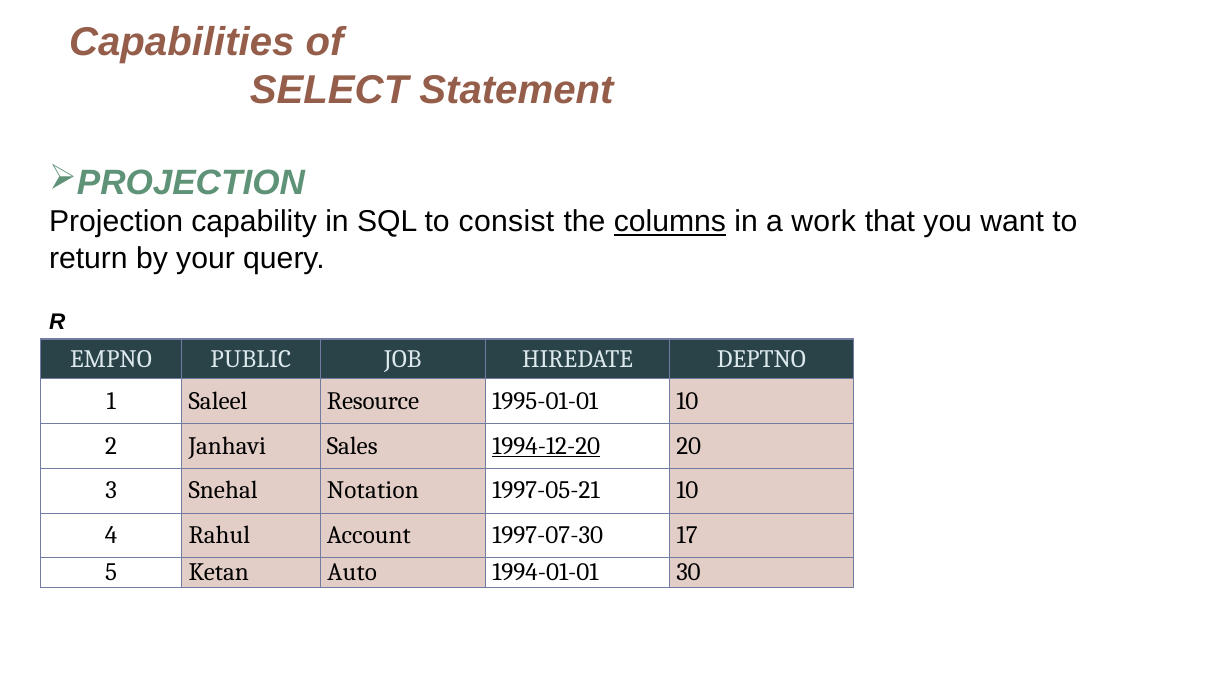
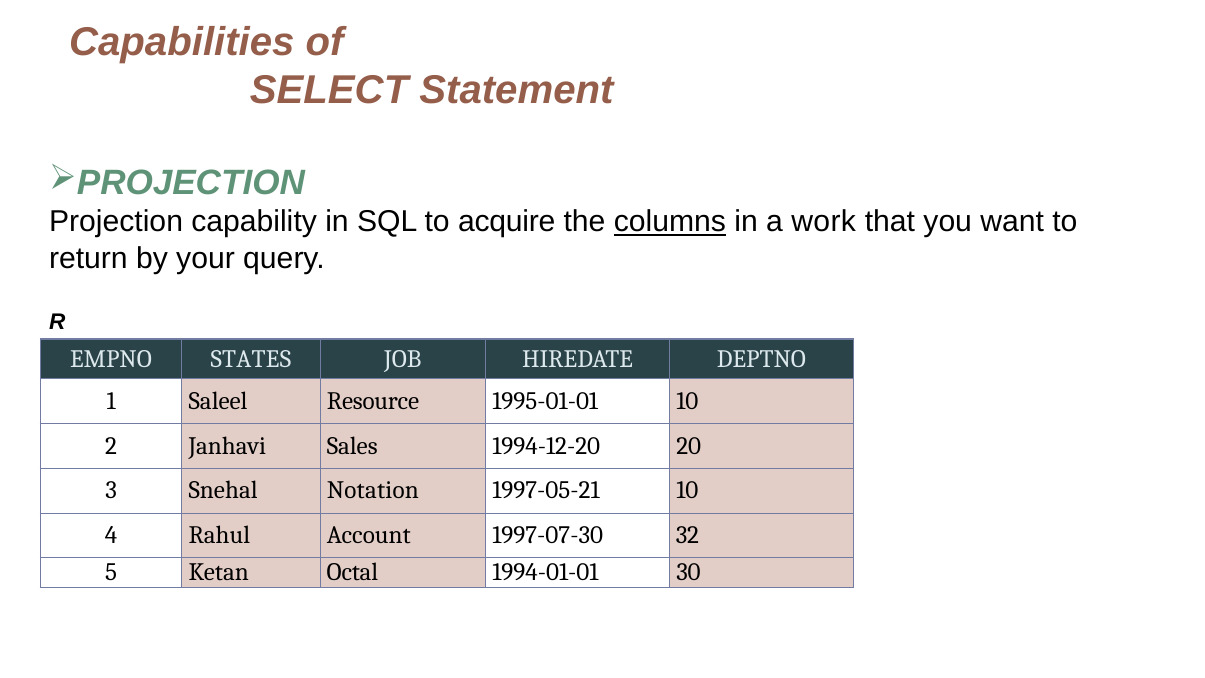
consist: consist -> acquire (507, 222)
PUBLIC: PUBLIC -> STATES (251, 359)
1994-12-20 underline: present -> none (546, 446)
17: 17 -> 32 (687, 535)
Auto: Auto -> Octal (352, 572)
